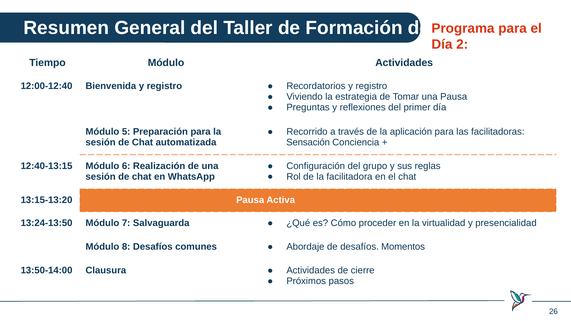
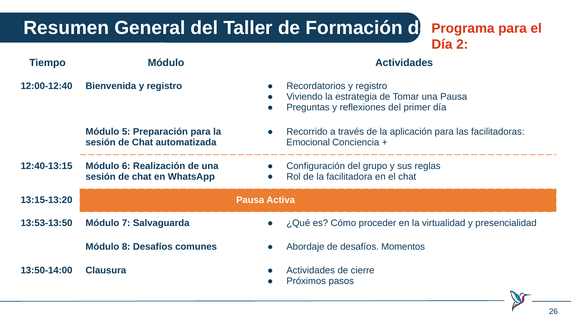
Sensación: Sensación -> Emocional (308, 142)
13:24-13:50: 13:24-13:50 -> 13:53-13:50 (47, 223)
